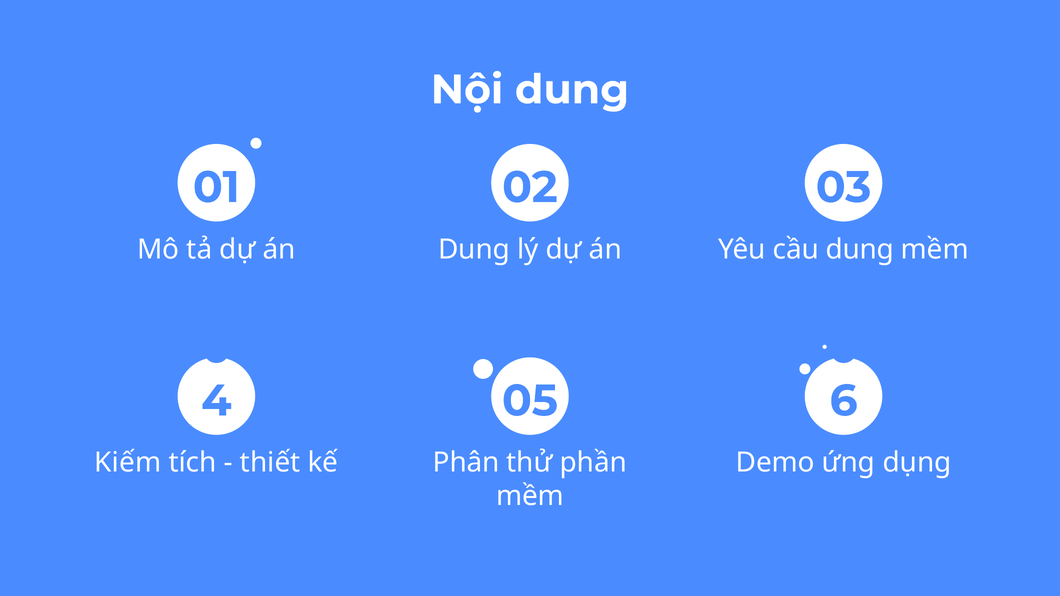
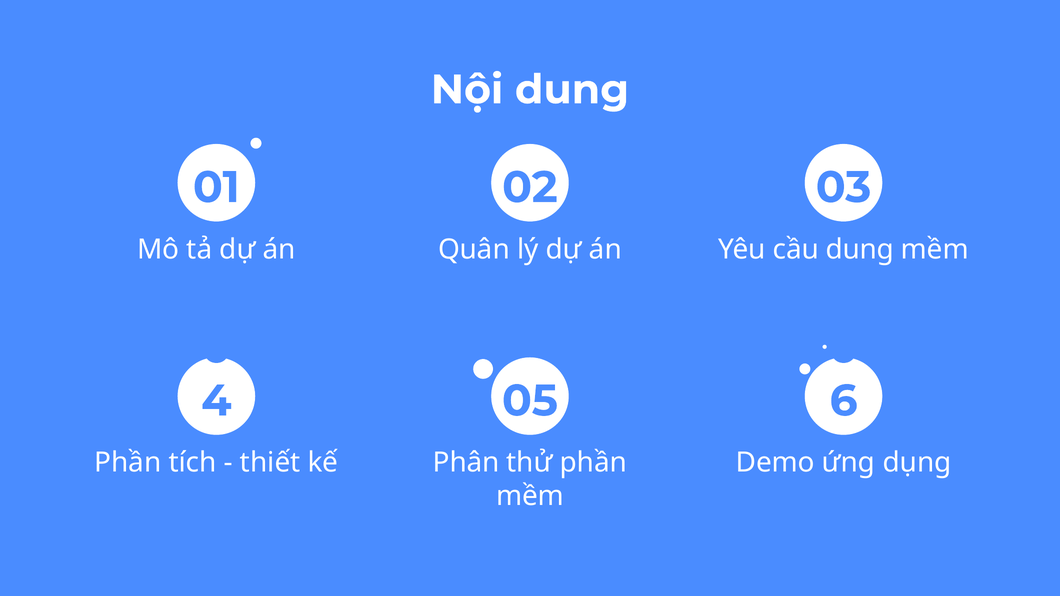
án Dung: Dung -> Quân (474, 249)
Kiếm: Kiếm -> Phần (128, 463)
